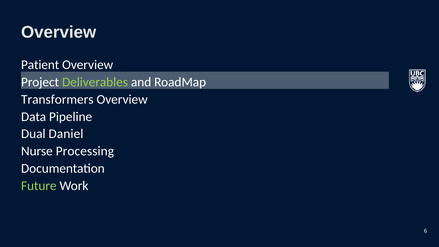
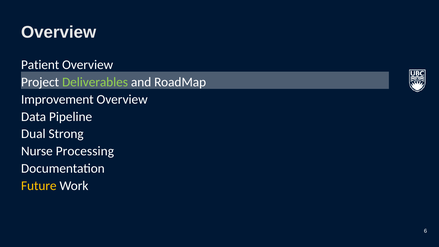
Transformers: Transformers -> Improvement (57, 99)
Daniel: Daniel -> Strong (66, 134)
Future colour: light green -> yellow (39, 186)
